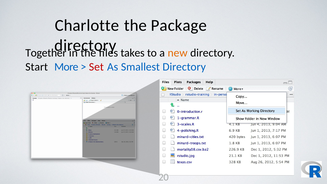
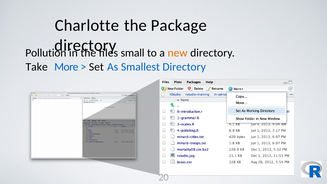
Together: Together -> Pollution (46, 53)
takes: takes -> small (133, 53)
Start: Start -> Take (37, 67)
Set colour: red -> black (96, 67)
